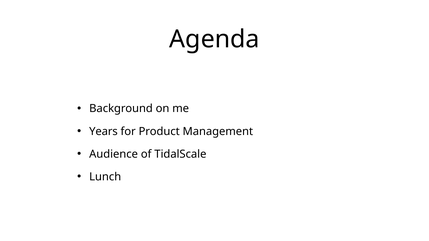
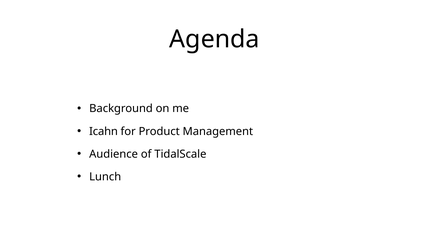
Years: Years -> Icahn (103, 132)
